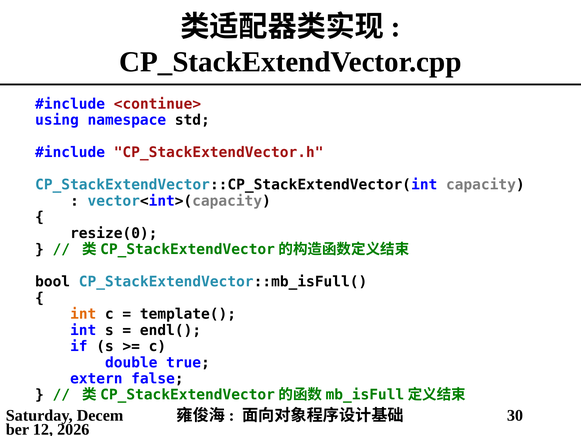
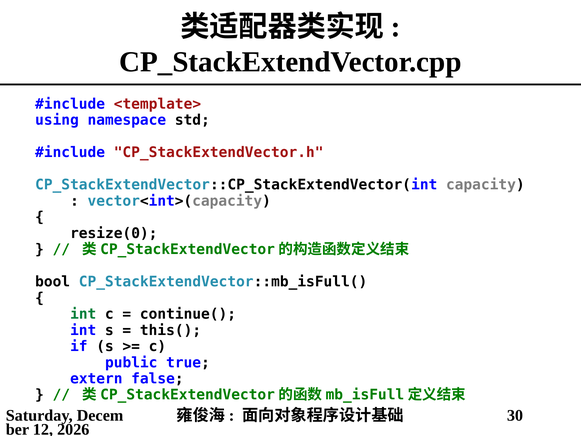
<continue>: <continue> -> <template> (157, 104)
int colour: orange -> green (83, 314)
template(: template( -> continue( (188, 314)
endl(: endl( -> this( (171, 330)
double: double -> public (131, 362)
